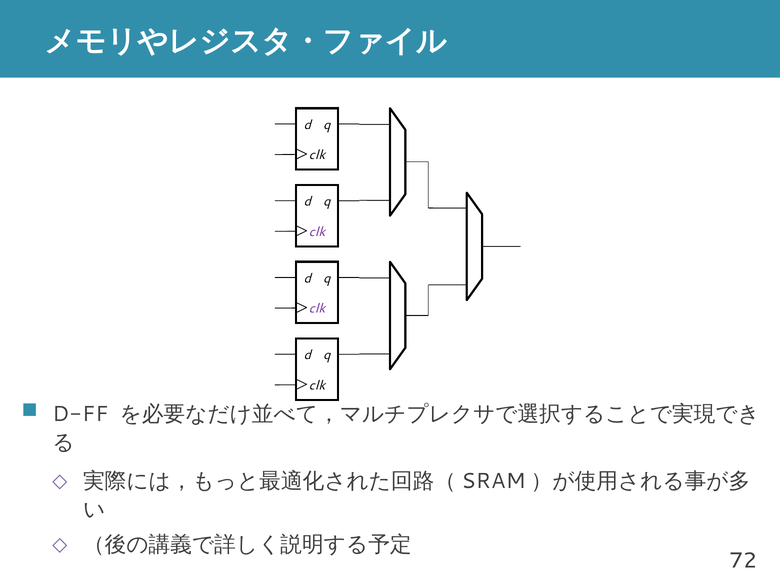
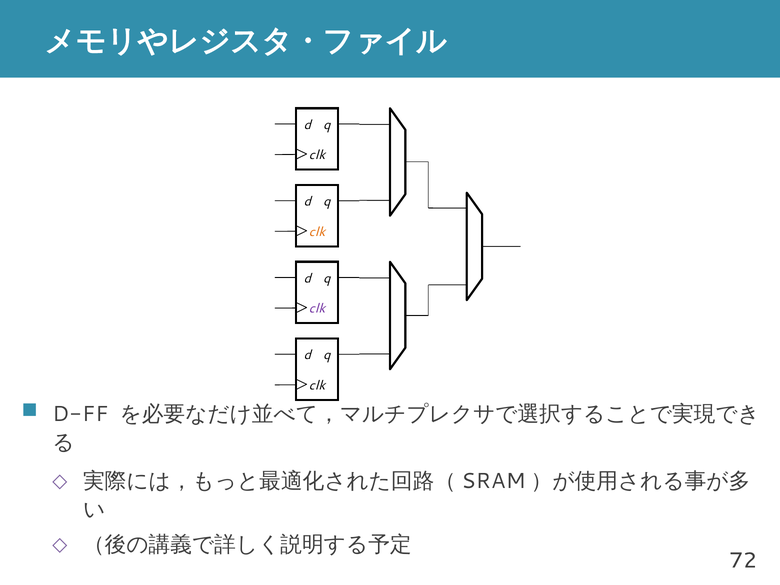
clk colour: purple -> orange (317, 232)
